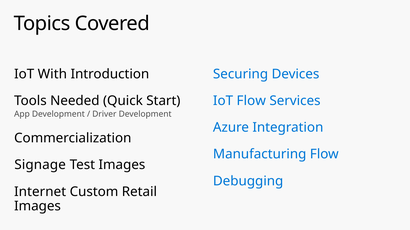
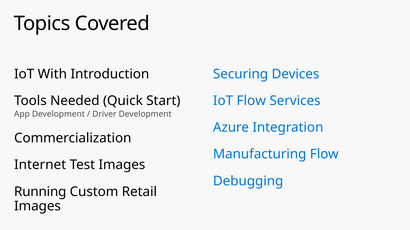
Signage: Signage -> Internet (40, 165)
Internet: Internet -> Running (40, 192)
